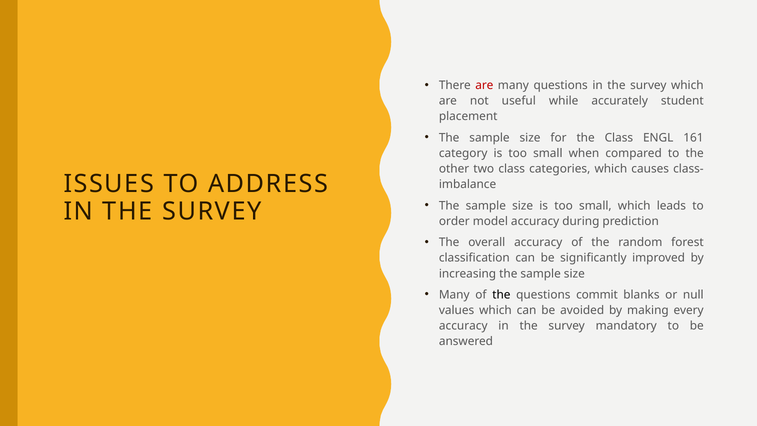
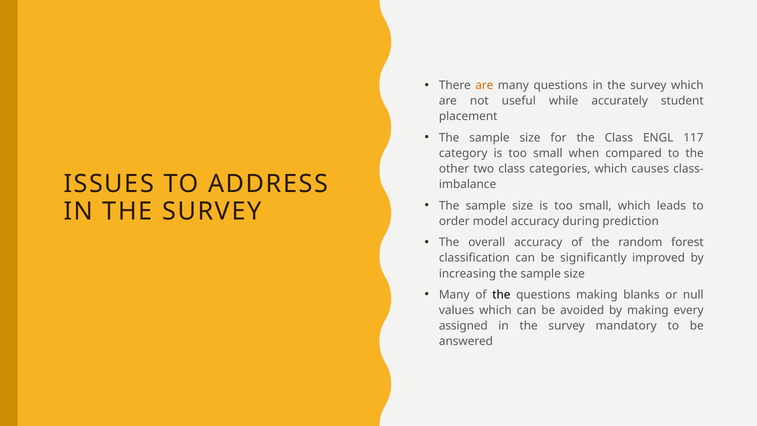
are colour: red -> orange (484, 85)
161: 161 -> 117 (693, 138)
questions commit: commit -> making (597, 295)
accuracy: accuracy -> assigned (463, 326)
